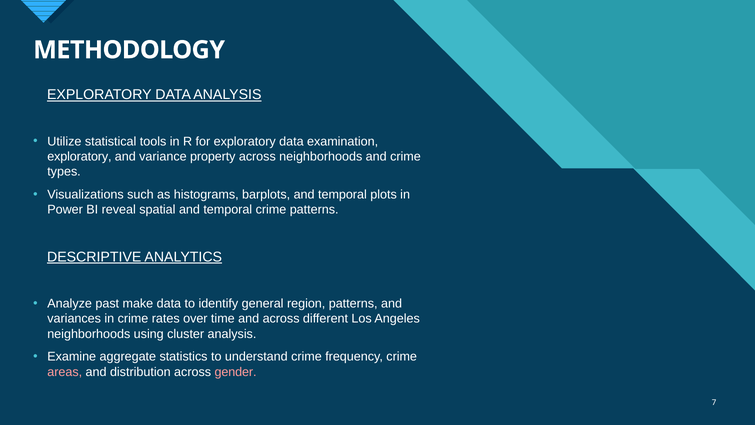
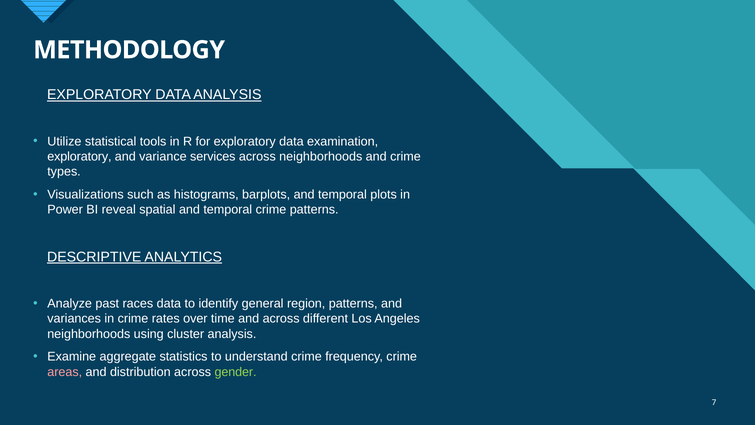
property: property -> services (213, 157)
make: make -> races (138, 303)
gender colour: pink -> light green (236, 372)
